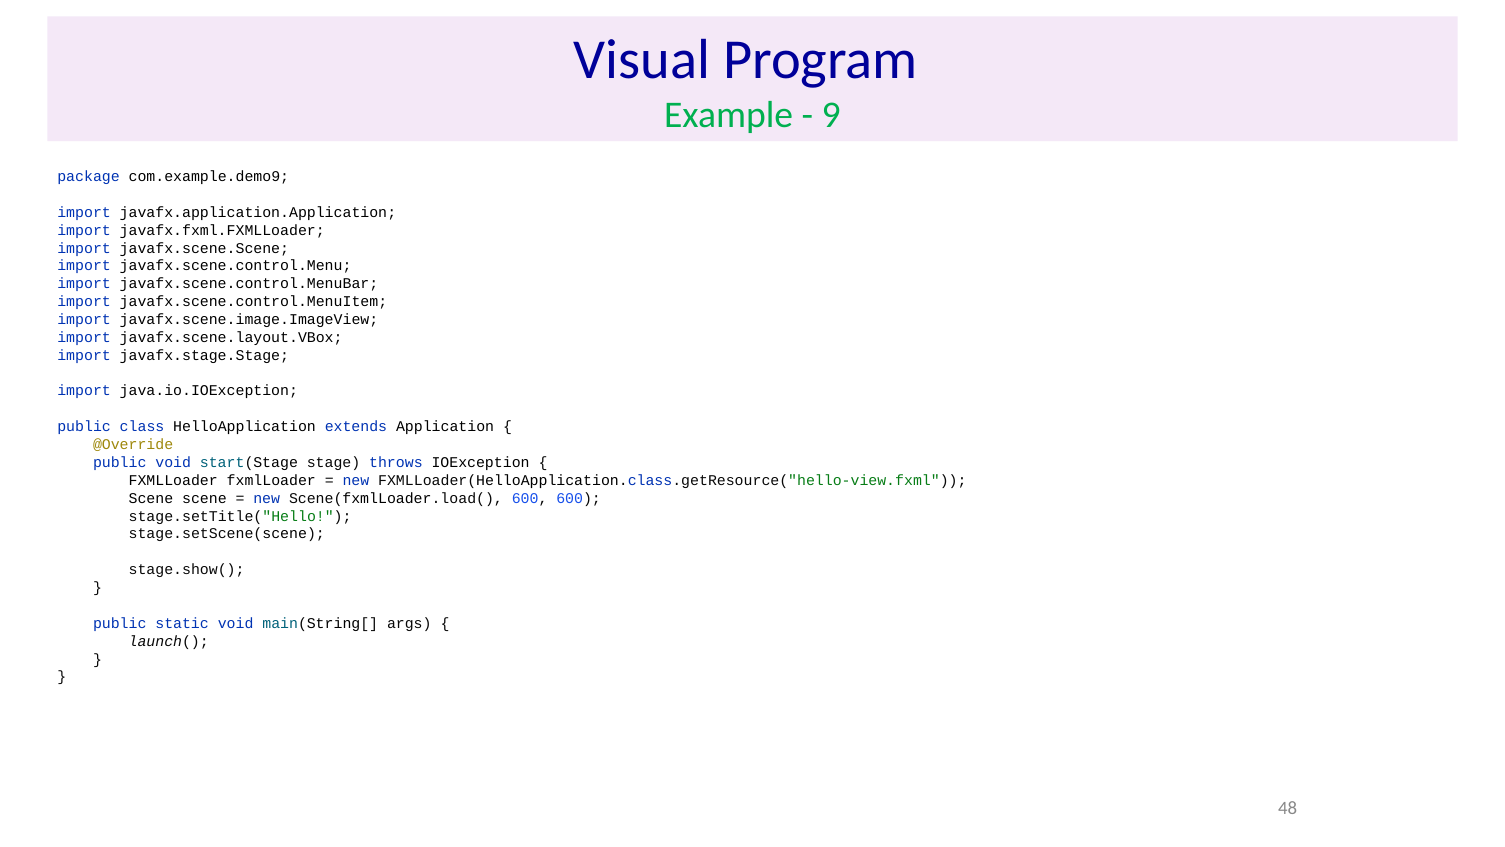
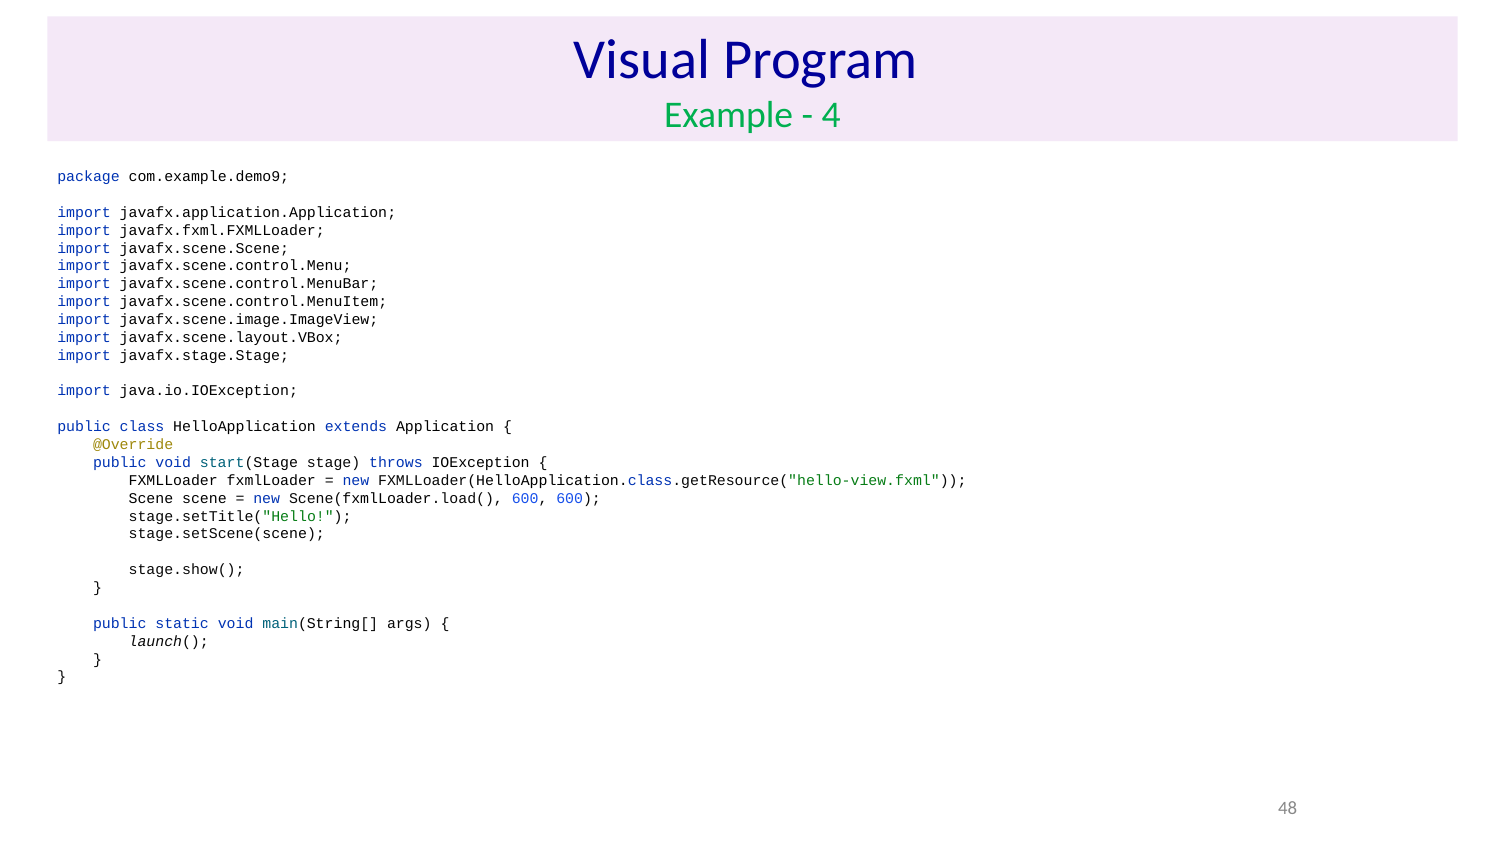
9: 9 -> 4 (831, 115)
